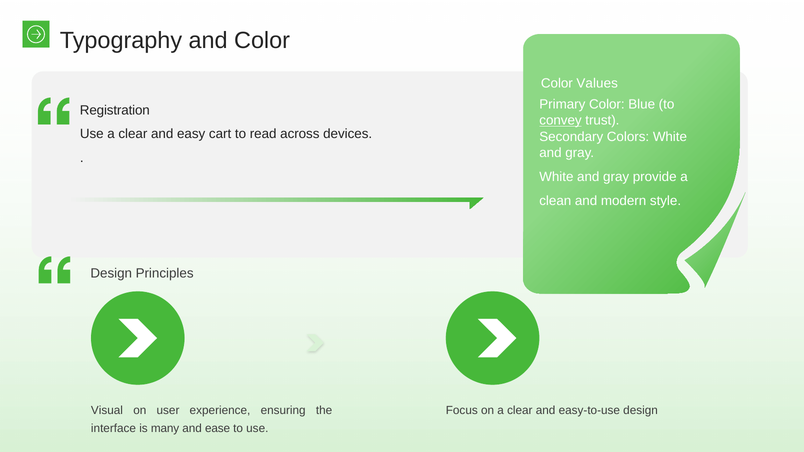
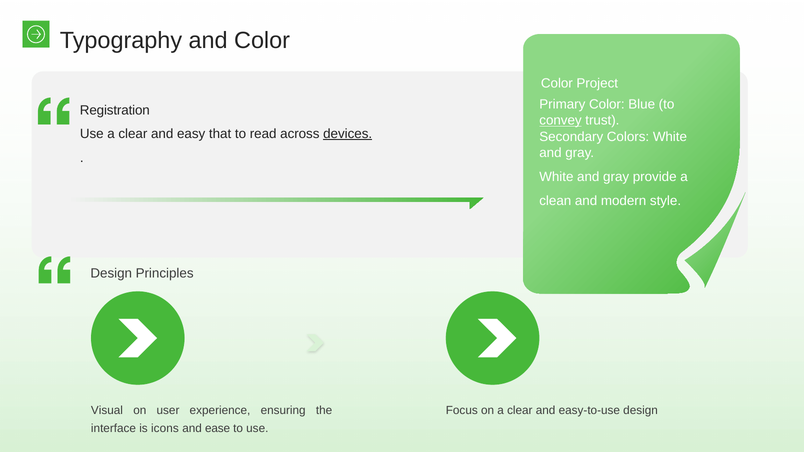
Values: Values -> Project (597, 84)
cart: cart -> that (220, 134)
devices underline: none -> present (348, 134)
many: many -> icons (165, 429)
